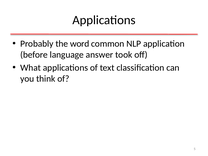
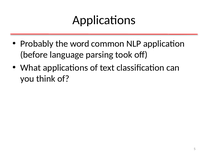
answer: answer -> parsing (99, 55)
